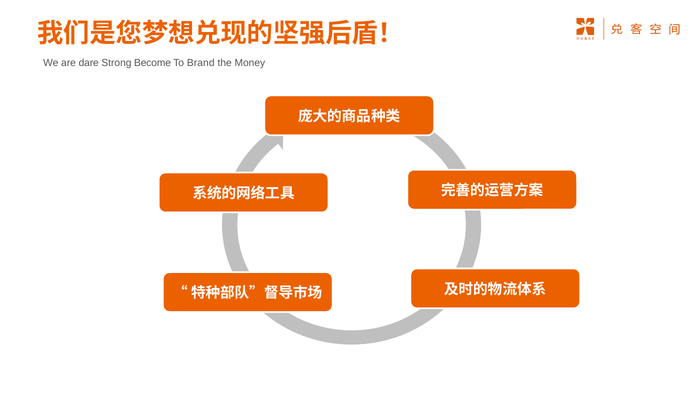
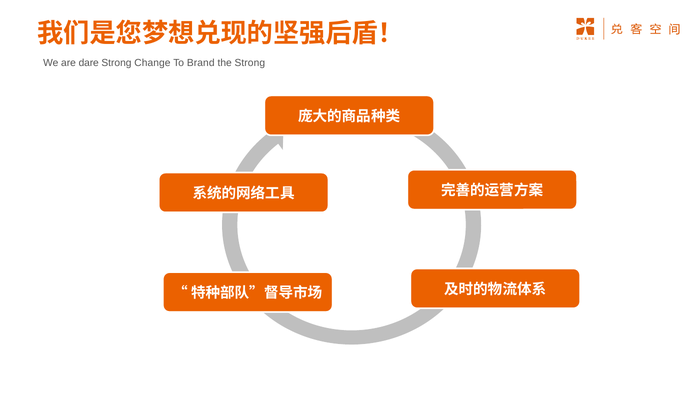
Become: Become -> Change (152, 63)
the Money: Money -> Strong (250, 63)
